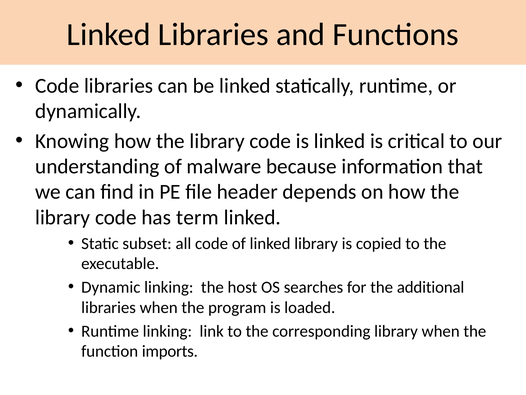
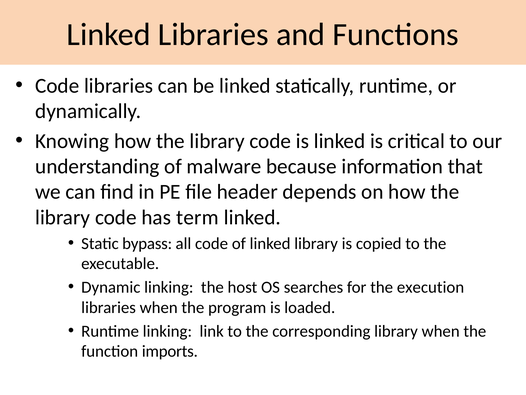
subset: subset -> bypass (147, 243)
additional: additional -> execution (431, 287)
